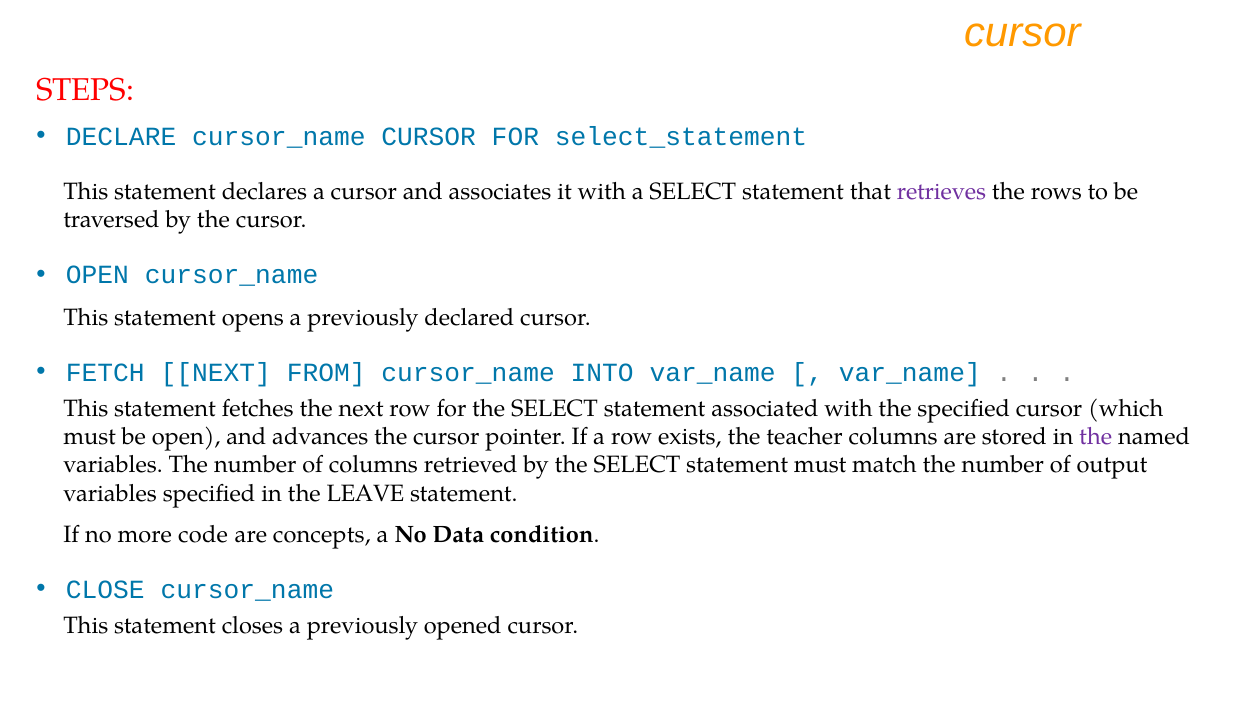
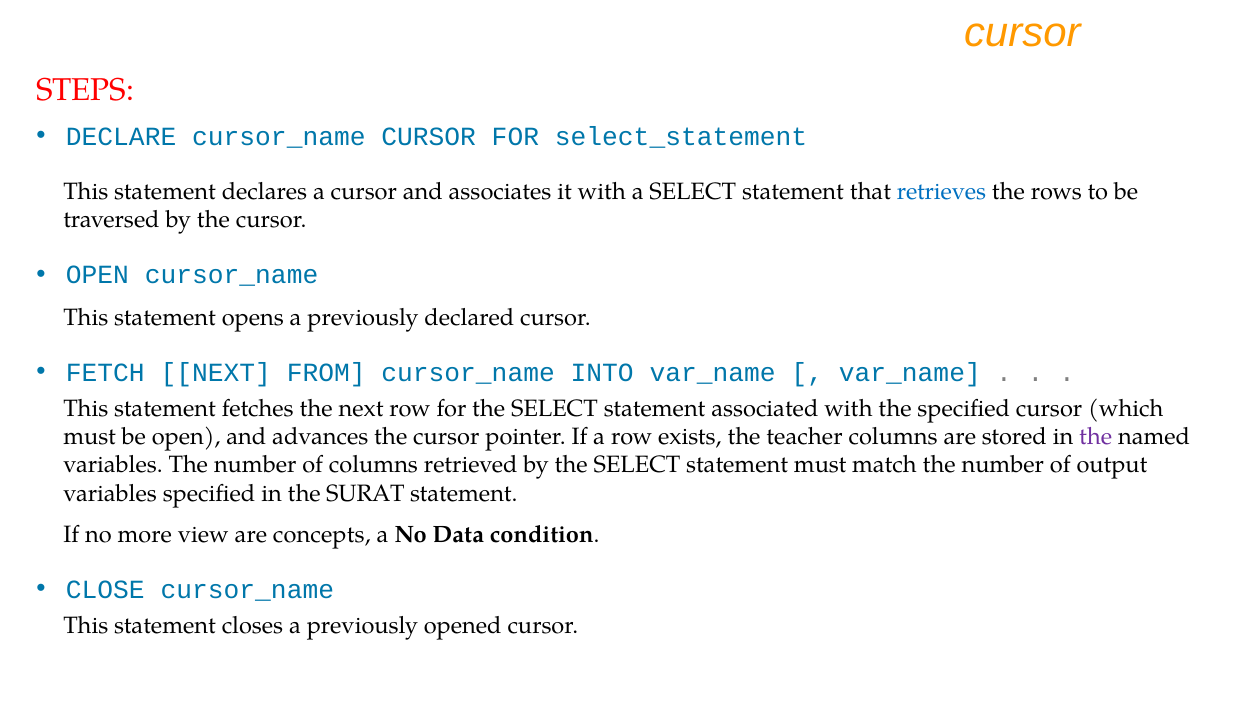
retrieves colour: purple -> blue (941, 191)
LEAVE: LEAVE -> SURAT (365, 494)
code: code -> view (203, 534)
